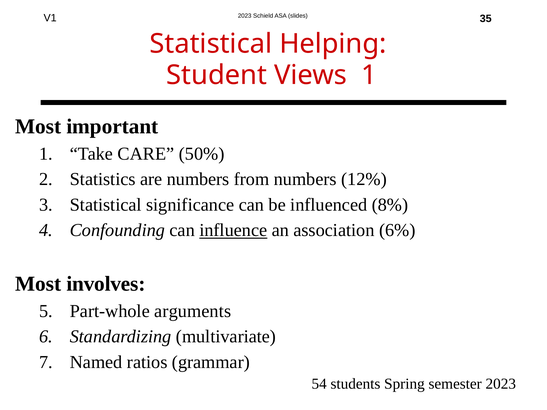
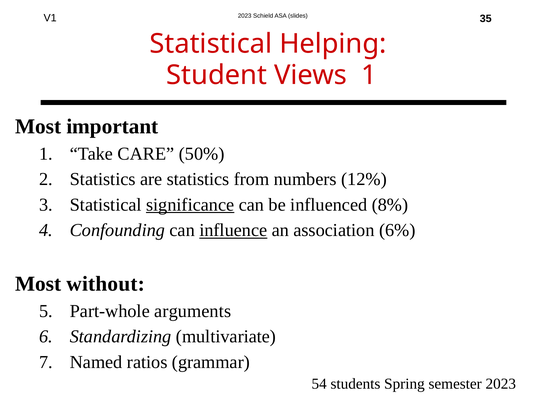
are numbers: numbers -> statistics (198, 179)
significance underline: none -> present (190, 205)
involves: involves -> without (106, 284)
